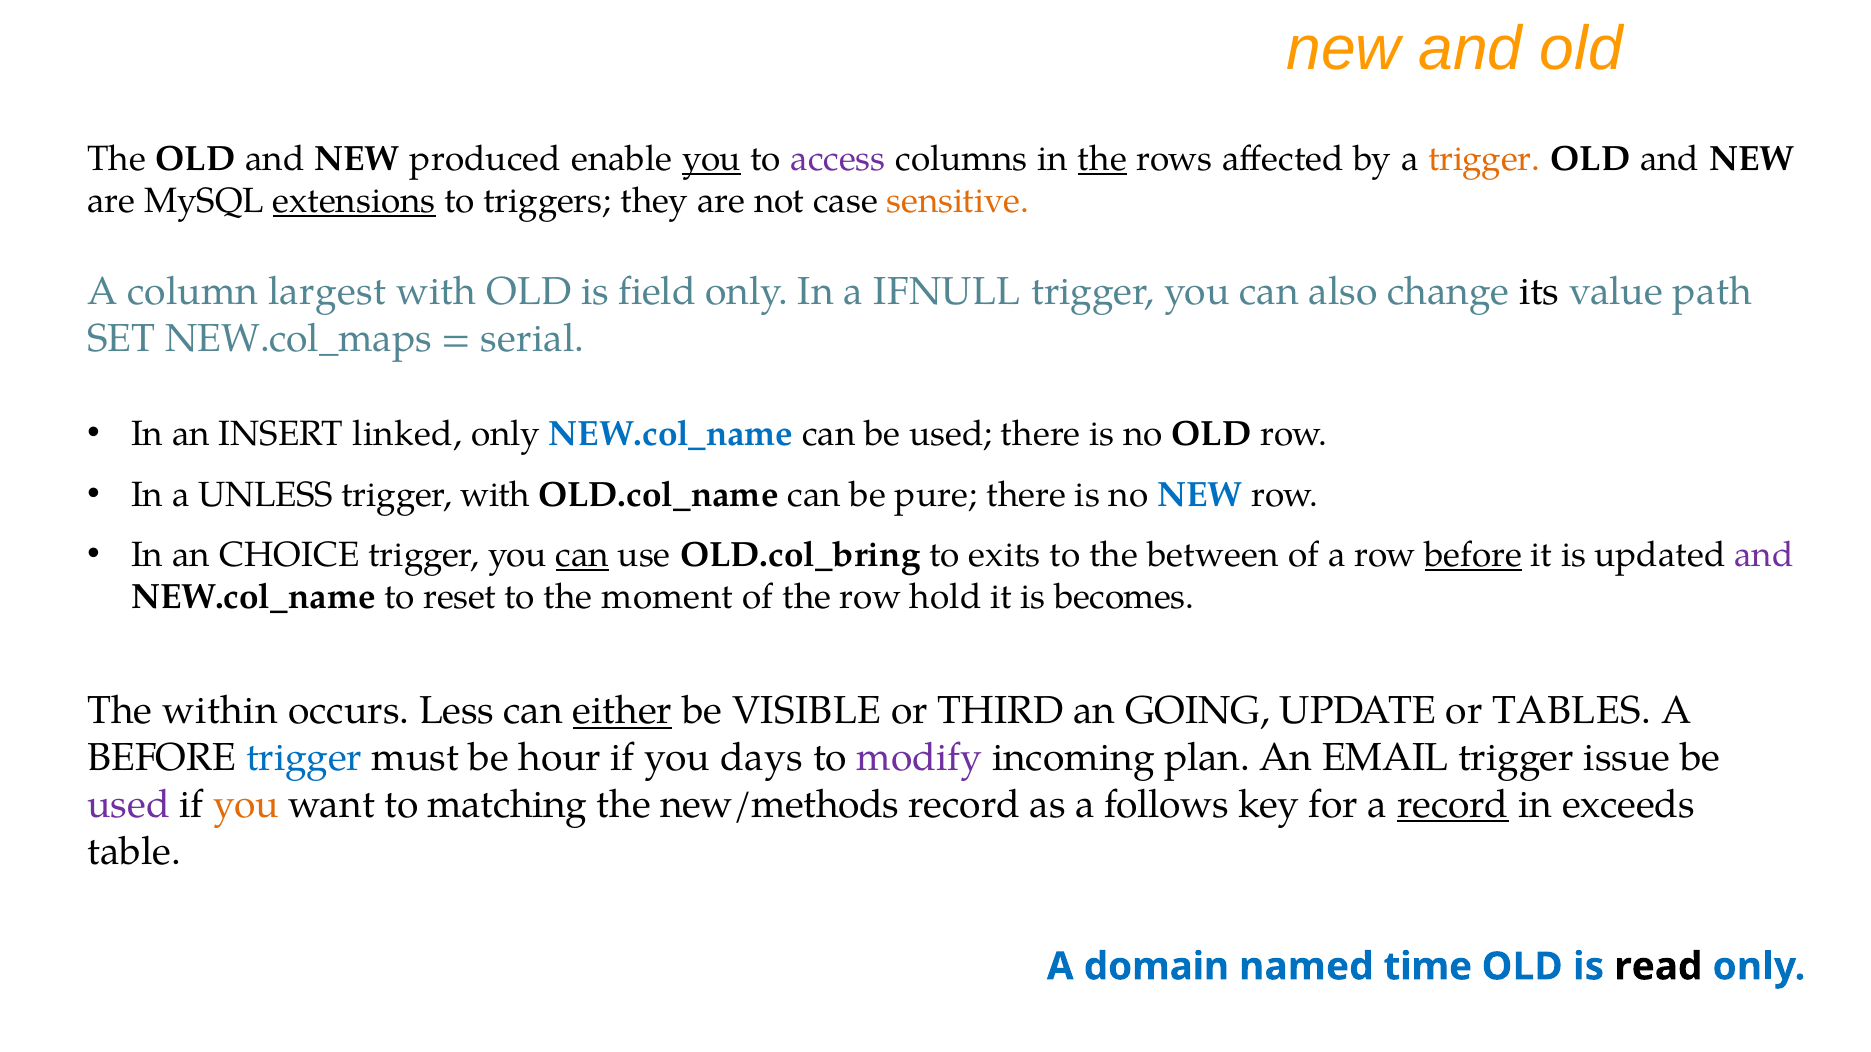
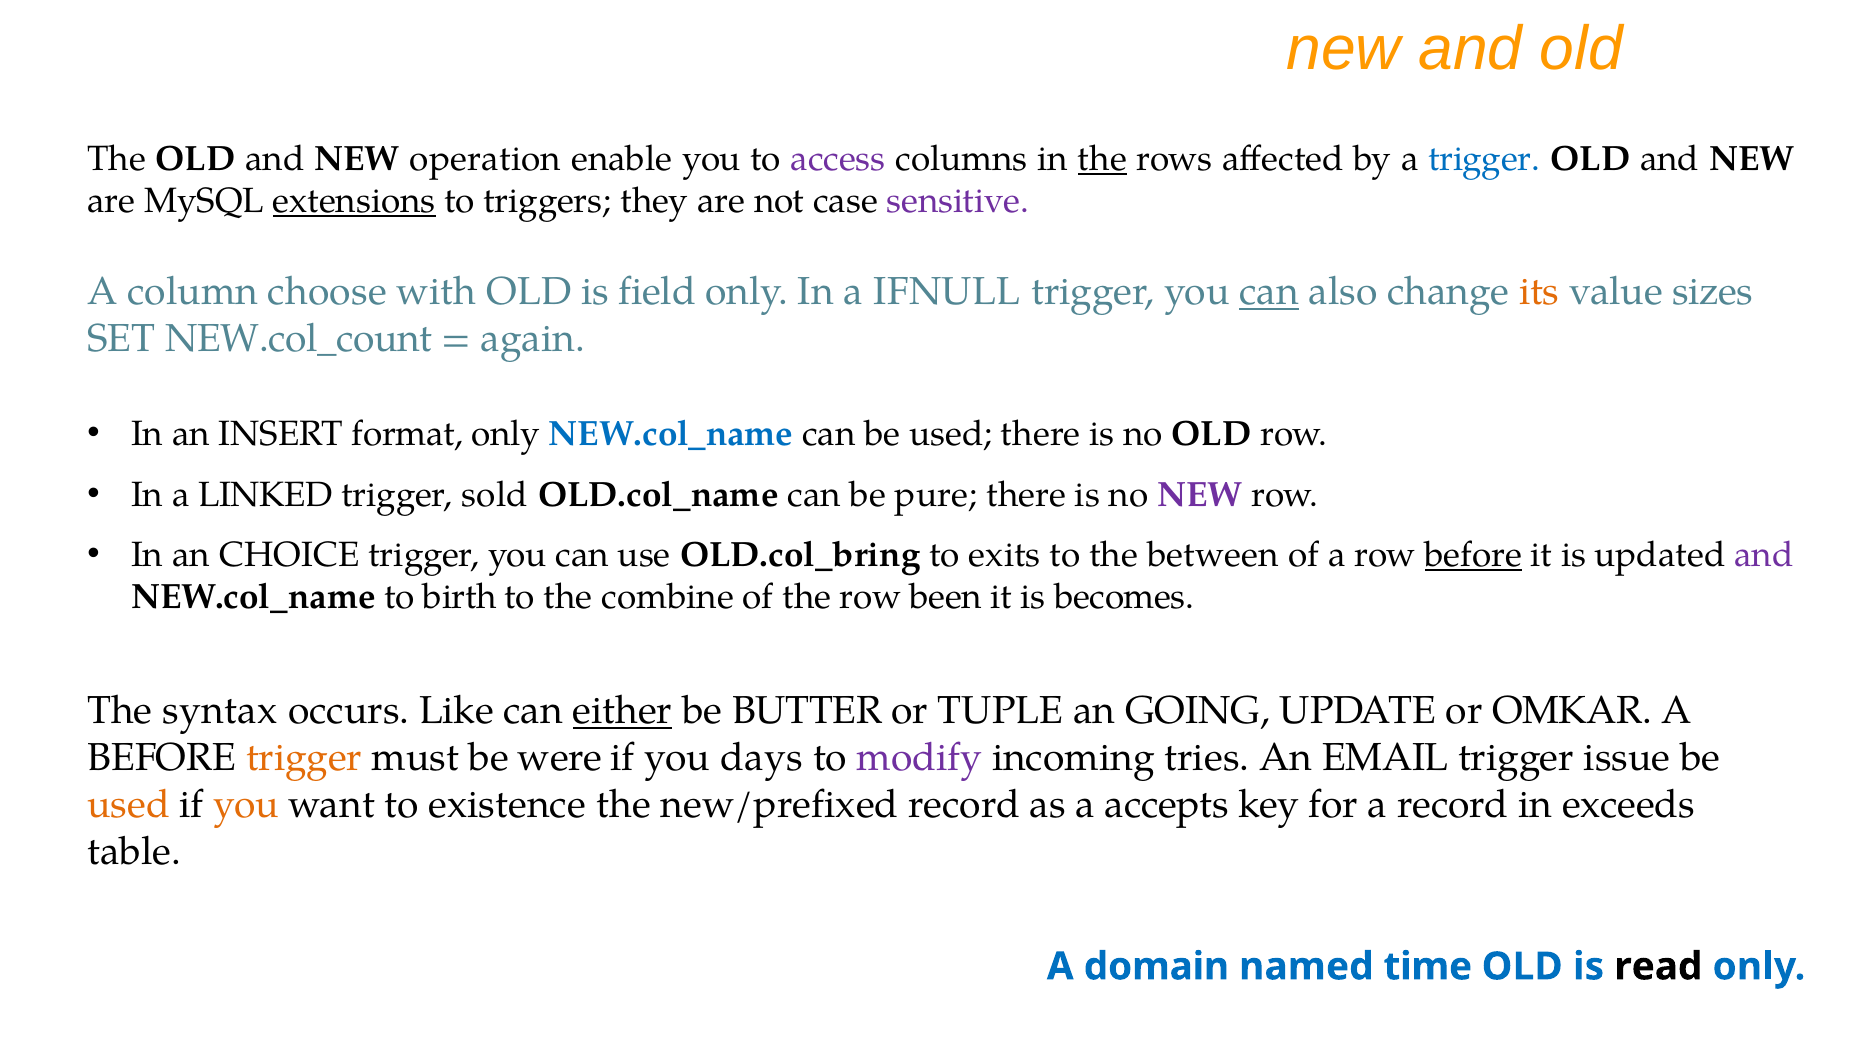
produced: produced -> operation (486, 159)
you underline: present -> none (712, 159)
trigger colour: orange -> blue (1484, 159)
sensitive colour: orange -> purple (958, 201)
largest: largest -> choose (327, 292)
can underline: none -> present (1269, 292)
its colour: black -> orange (1539, 292)
path: path -> sizes (1713, 292)
NEW.col_maps: NEW.col_maps -> NEW.col_count (299, 339)
serial: serial -> again (533, 339)
linked: linked -> format (408, 434)
UNLESS: UNLESS -> LINKED (266, 495)
trigger with: with -> sold (495, 495)
NEW colour: blue -> purple (1200, 495)
can underline: present -> none (582, 556)
reset: reset -> birth (460, 598)
moment: moment -> combine (668, 598)
hold: hold -> been (946, 598)
within: within -> syntax (220, 711)
Less: Less -> Like (457, 711)
VISIBLE: VISIBLE -> BUTTER (807, 711)
THIRD: THIRD -> TUPLE (1001, 711)
TABLES: TABLES -> OMKAR (1572, 711)
trigger colour: blue -> orange (304, 758)
hour: hour -> were (560, 758)
plan: plan -> tries (1207, 758)
used colour: purple -> orange (129, 805)
matching: matching -> existence (507, 805)
new/methods: new/methods -> new/prefixed (780, 805)
follows: follows -> accepts (1167, 805)
record underline: present -> none (1453, 805)
